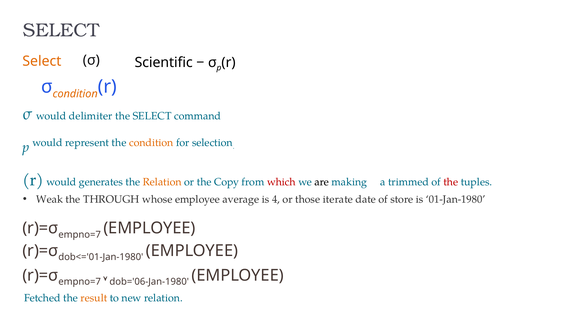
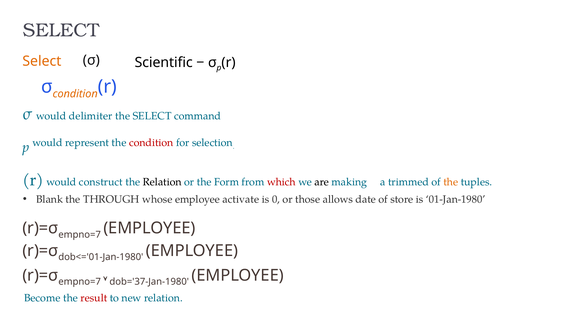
condition colour: orange -> red (151, 142)
generates: generates -> construct (101, 182)
Relation colour: orange -> black (162, 182)
Copy: Copy -> Form (227, 182)
the colour: red -> orange (451, 182)
Weak: Weak -> Blank (50, 199)
average: average -> activate (241, 199)
4: 4 -> 0 (276, 199)
iterate: iterate -> allows (338, 199)
dob='06-Jan-1980: dob='06-Jan-1980 -> dob='37-Jan-1980 (149, 282)
Fetched: Fetched -> Become (42, 298)
result colour: orange -> red (94, 298)
